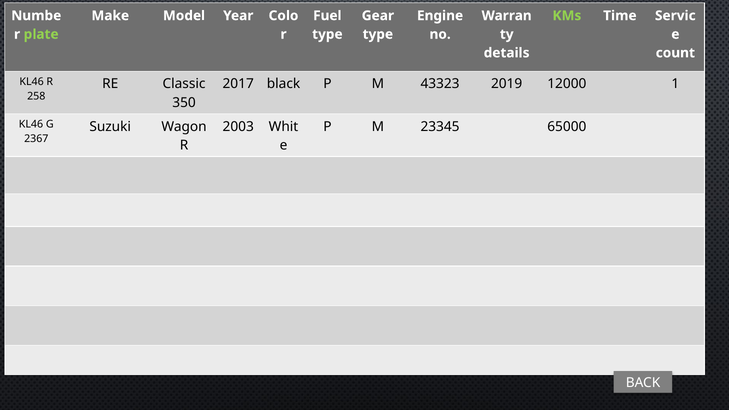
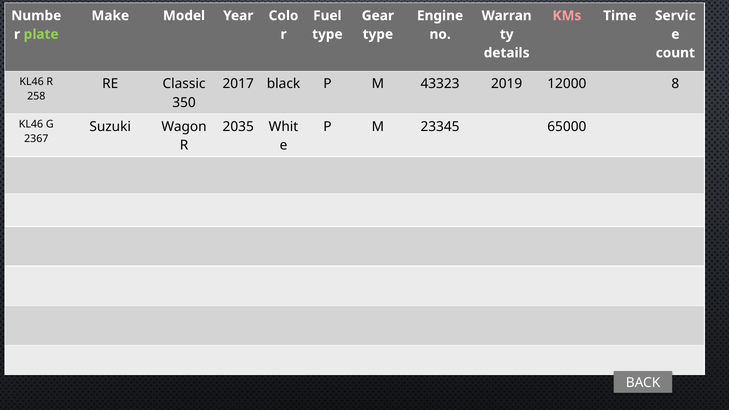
KMs colour: light green -> pink (567, 16)
1: 1 -> 8 (675, 84)
2003: 2003 -> 2035 (238, 127)
